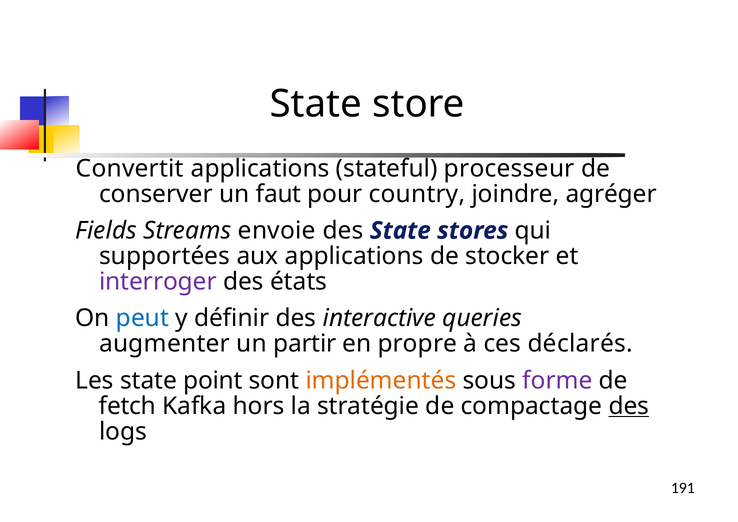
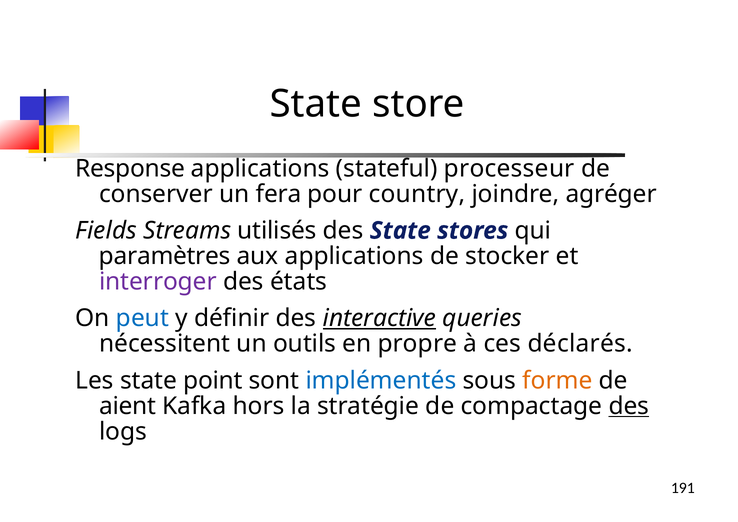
Convertit: Convertit -> Response (130, 168)
faut: faut -> fera (279, 194)
envoie: envoie -> utilisés (277, 231)
supportées: supportées -> paramètres (165, 256)
interactive underline: none -> present (379, 318)
augmenter: augmenter -> nécessitent (165, 344)
partir: partir -> outils (305, 344)
implémentés colour: orange -> blue (381, 380)
forme colour: purple -> orange (558, 380)
fetch: fetch -> aient (128, 406)
